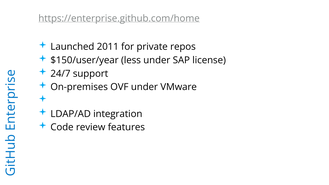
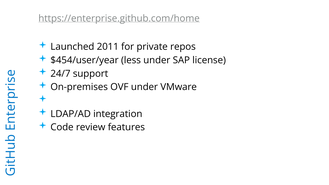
$150/user/year: $150/user/year -> $454/user/year (85, 60)
